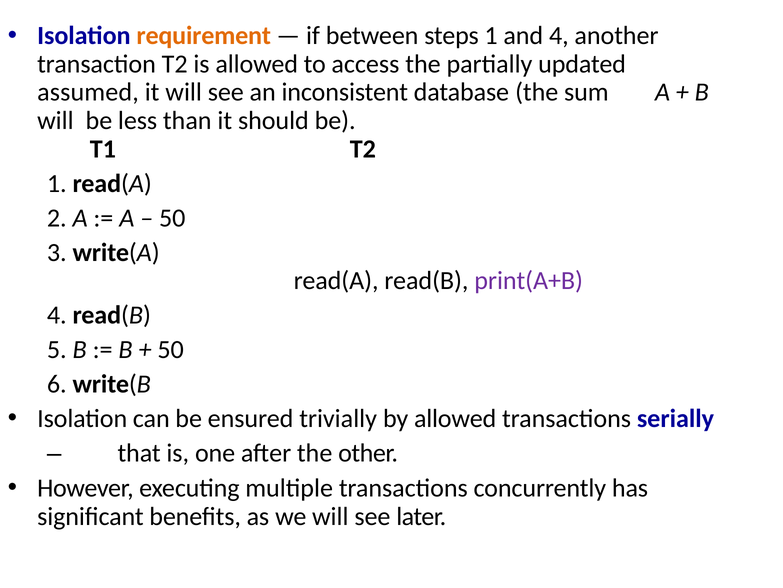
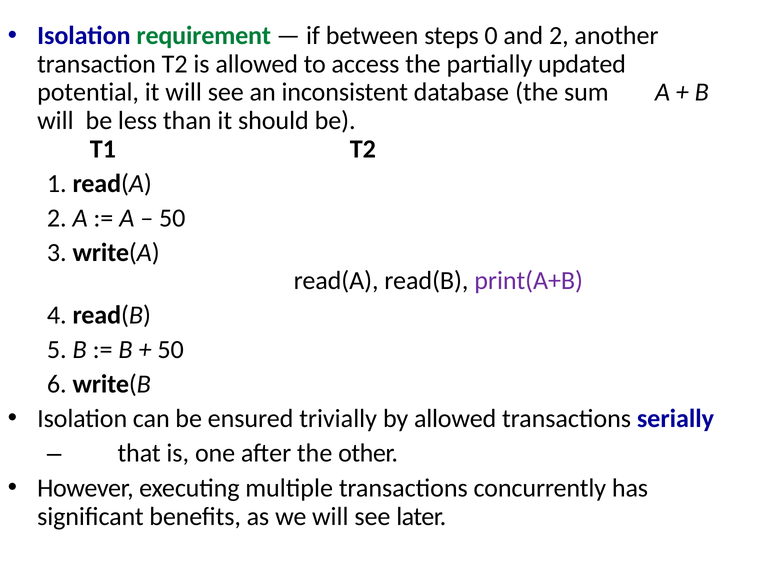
requirement colour: orange -> green (204, 36)
steps 1: 1 -> 0 (491, 36)
and 4: 4 -> 2 (559, 36)
assumed: assumed -> potential (88, 92)
